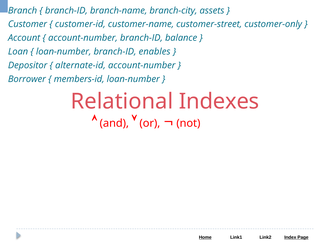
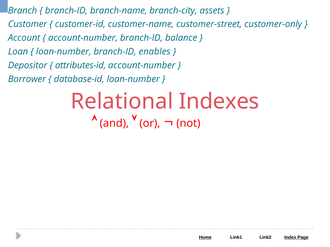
alternate-id: alternate-id -> attributes-id (81, 66)
members-id: members-id -> database-id (79, 79)
